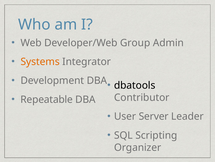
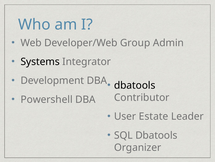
Systems colour: orange -> black (40, 61)
Repeatable: Repeatable -> Powershell (47, 99)
Server: Server -> Estate (154, 116)
SQL Scripting: Scripting -> Dbatools (156, 135)
